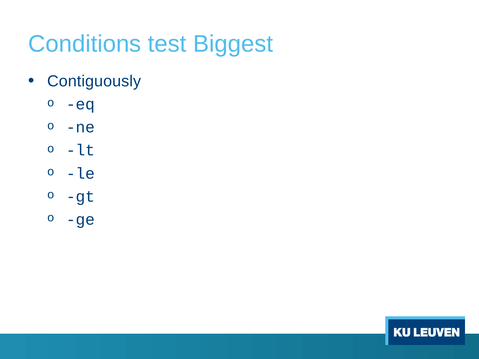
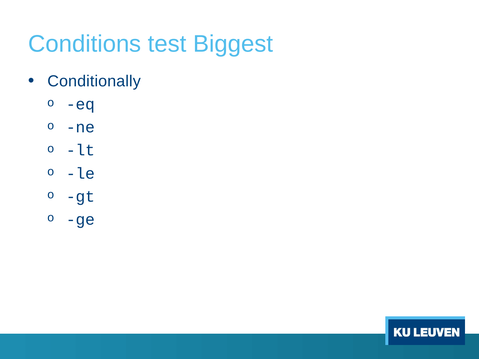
Contiguously: Contiguously -> Conditionally (94, 81)
